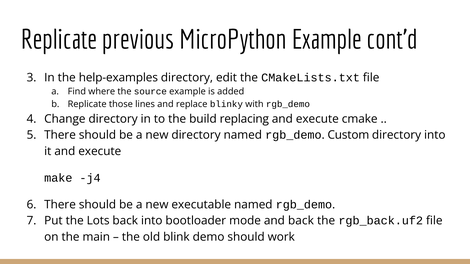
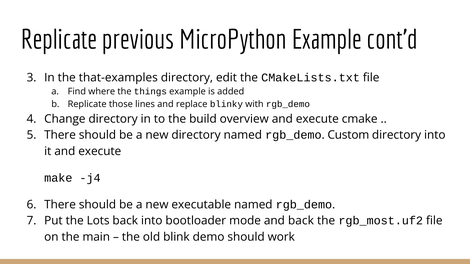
help-examples: help-examples -> that-examples (118, 78)
source: source -> things (150, 92)
replacing: replacing -> overview (244, 119)
rgb_back.uf2: rgb_back.uf2 -> rgb_most.uf2 (381, 221)
